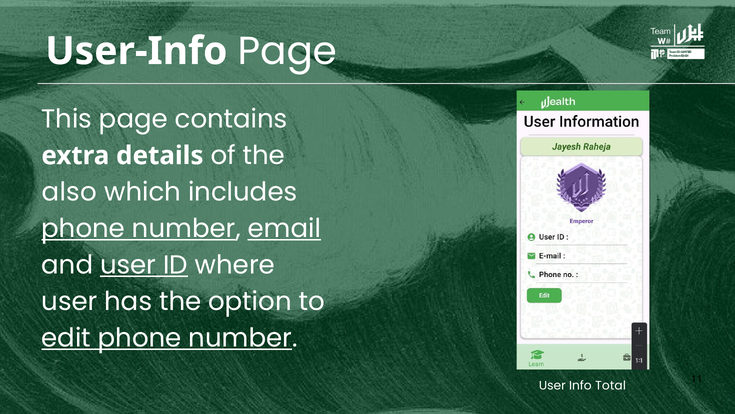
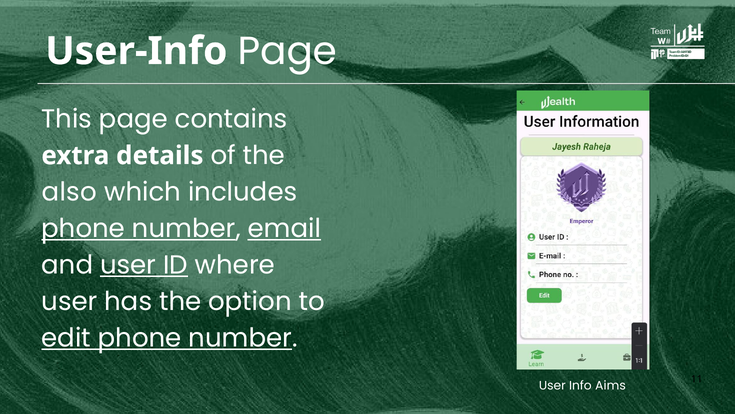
Total: Total -> Aims (611, 385)
